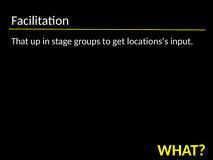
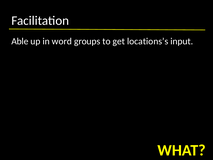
That: That -> Able (20, 41)
stage: stage -> word (62, 41)
